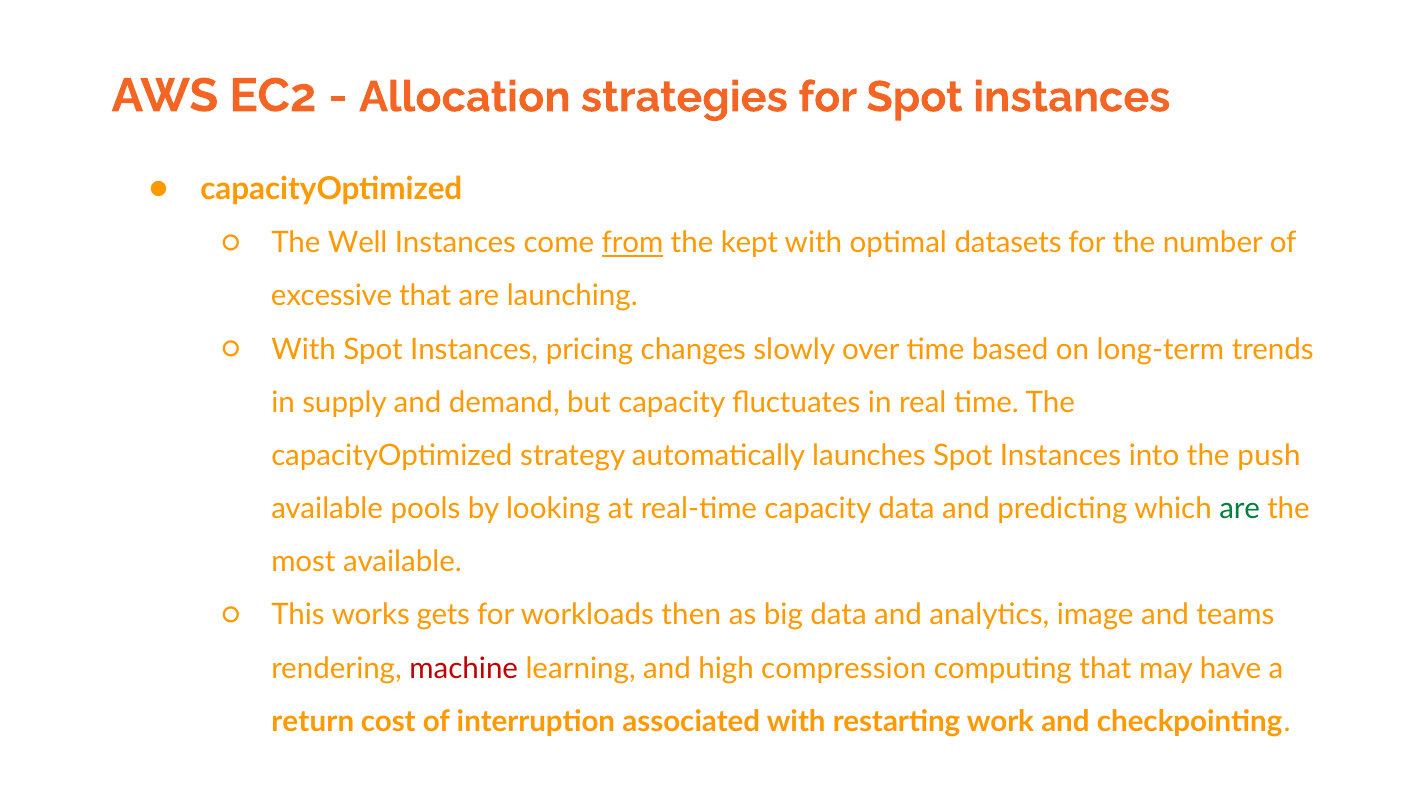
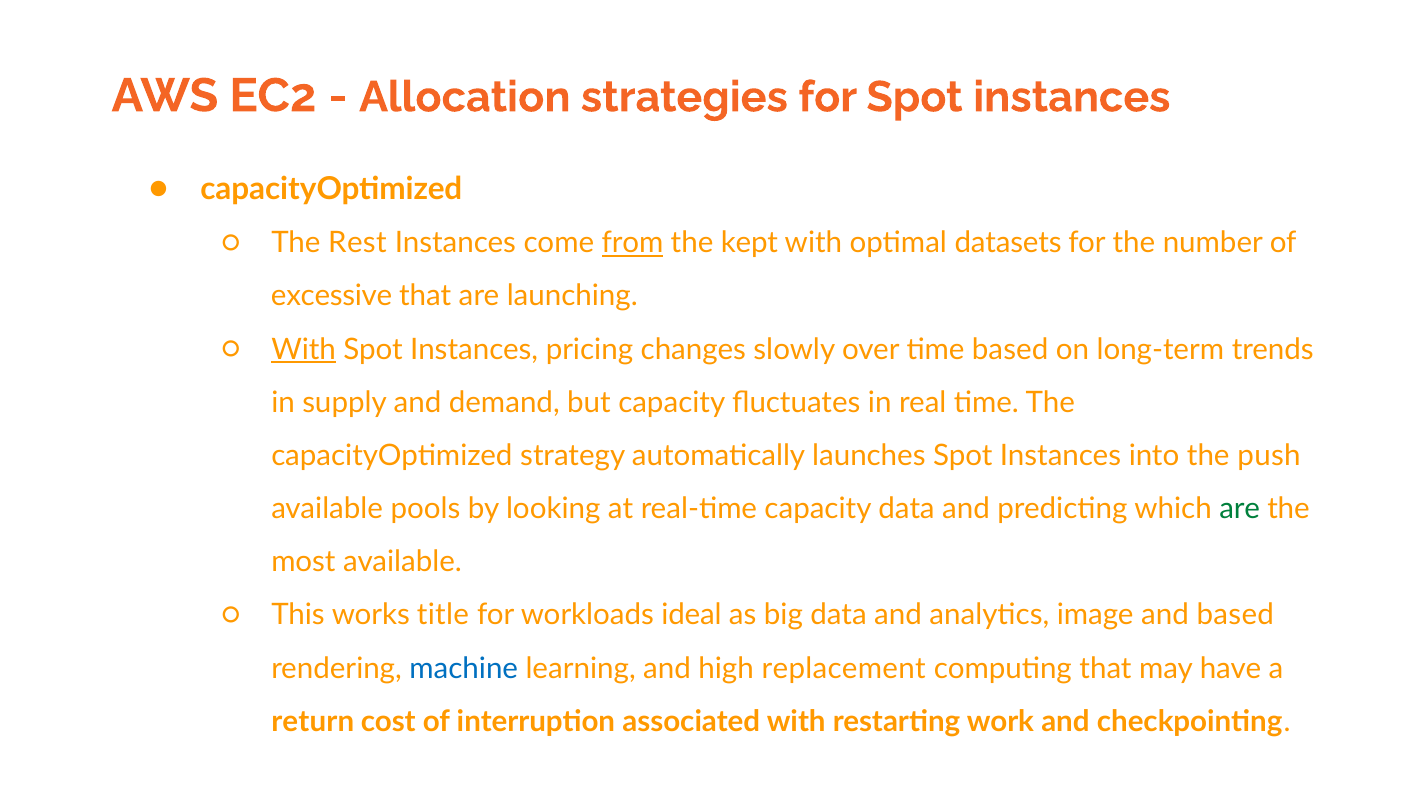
Well: Well -> Rest (357, 243)
With underline: none -> present (304, 349)
gets: gets -> title (443, 615)
then: then -> ideal (691, 615)
and teams: teams -> based (1235, 615)
machine colour: red -> blue (464, 669)
compression: compression -> replacement (844, 669)
